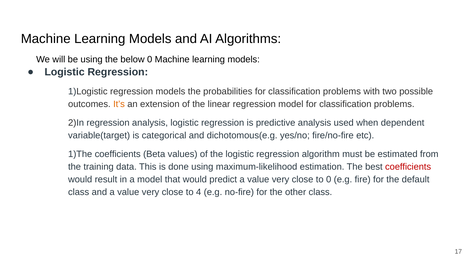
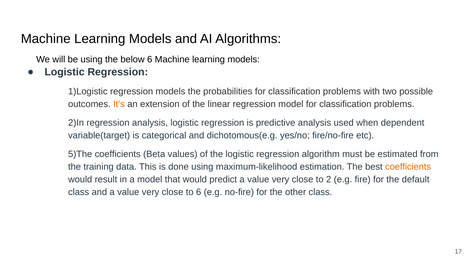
below 0: 0 -> 6 (150, 60)
1)The: 1)The -> 5)The (80, 154)
coefficients colour: red -> orange (408, 167)
to 0: 0 -> 2 (329, 179)
to 4: 4 -> 6 (199, 192)
